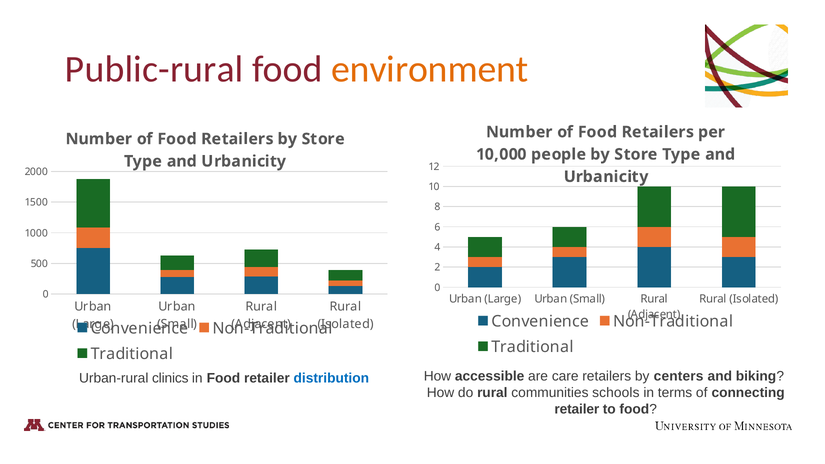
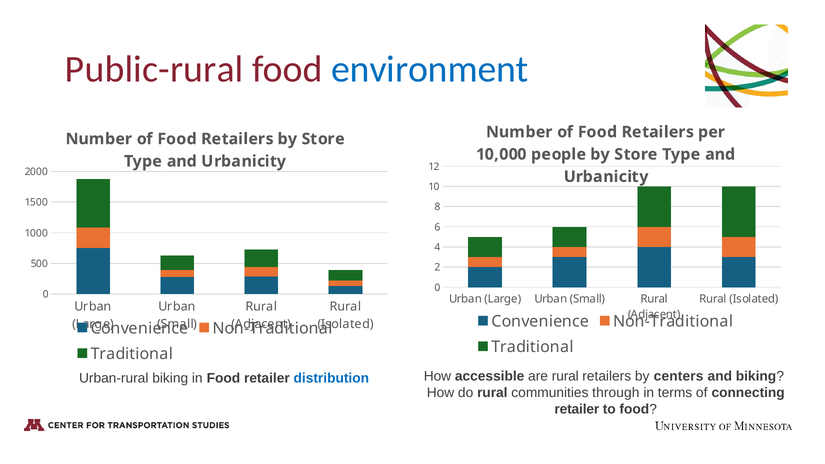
environment colour: orange -> blue (430, 69)
Urban-rural clinics: clinics -> biking (170, 378)
are care: care -> rural (565, 376)
schools: schools -> through (616, 393)
